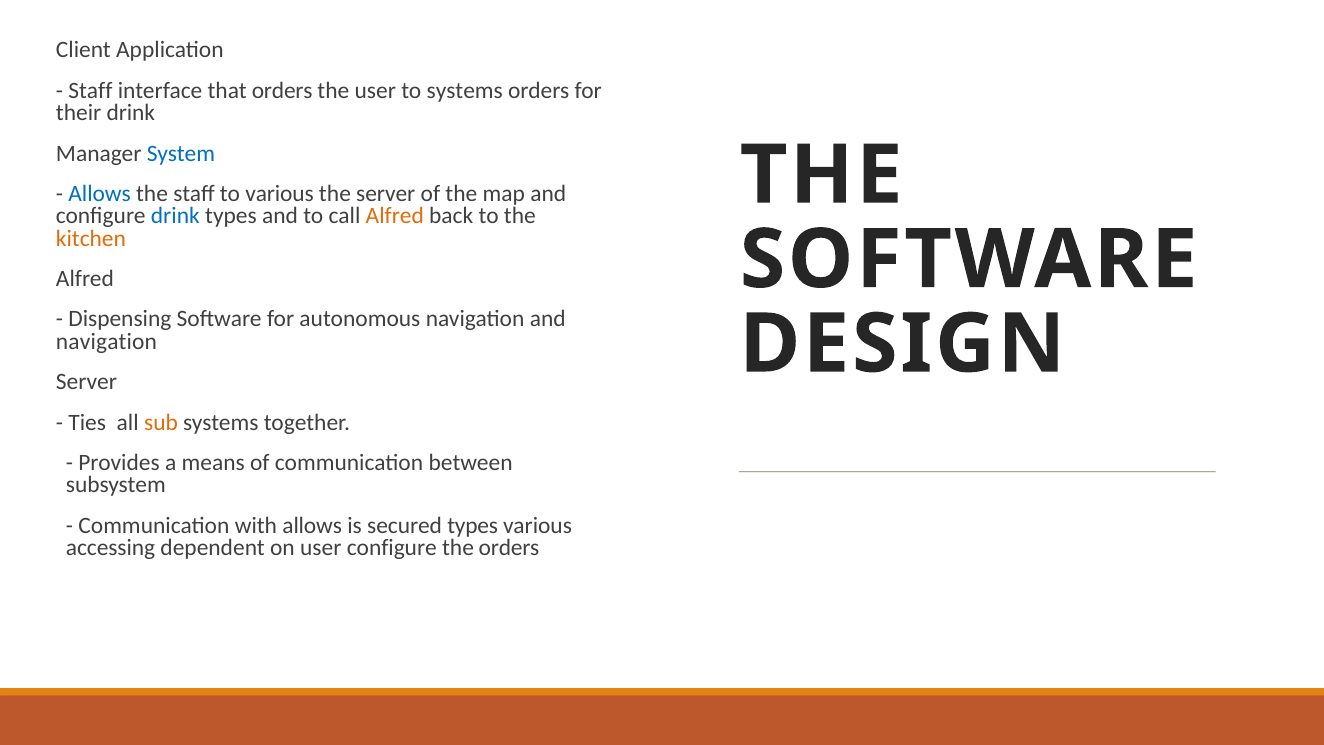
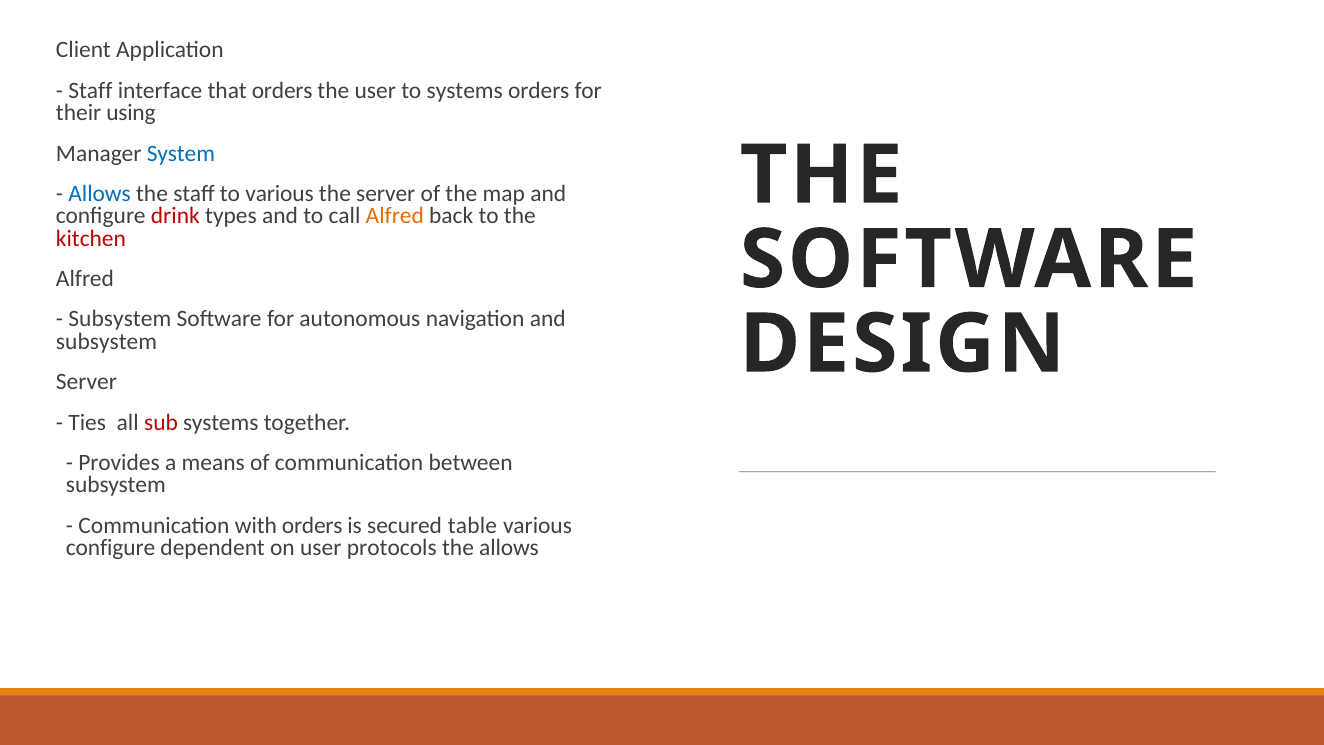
their drink: drink -> using (131, 113)
drink colour: blue -> red (175, 216)
kitchen colour: orange -> red (91, 239)
Dispensing: Dispensing -> Subsystem (120, 319)
navigation: navigation -> subsystem (107, 342)
sub colour: orange -> red (161, 422)
with allows: allows -> orders (312, 525)
secured types: types -> table (472, 525)
accessing: accessing -> configure (111, 548)
user configure: configure -> protocols (392, 548)
the orders: orders -> allows (509, 548)
